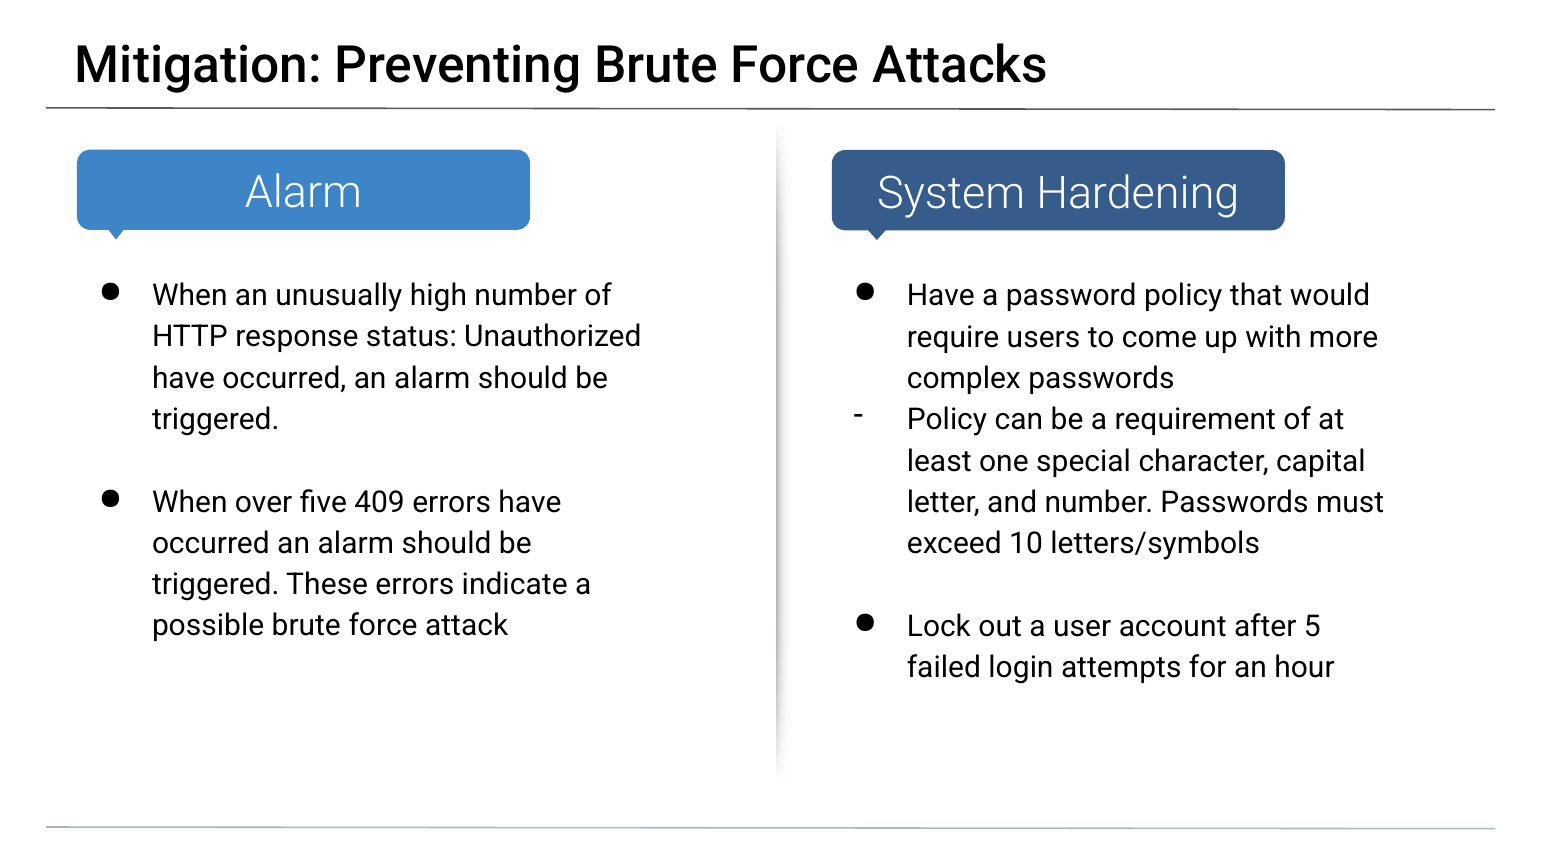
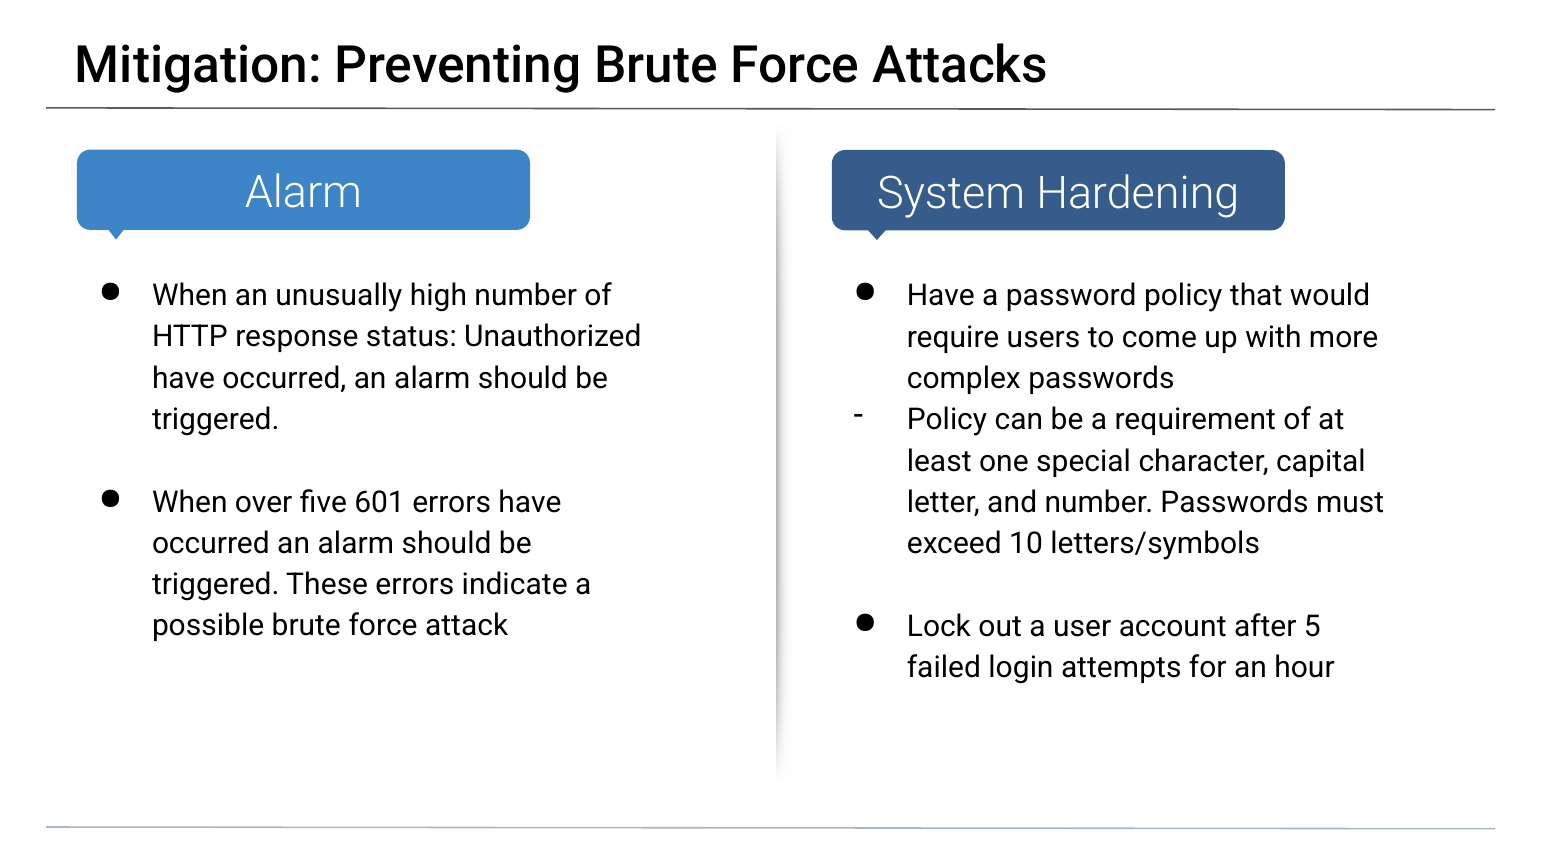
409: 409 -> 601 (380, 502)
